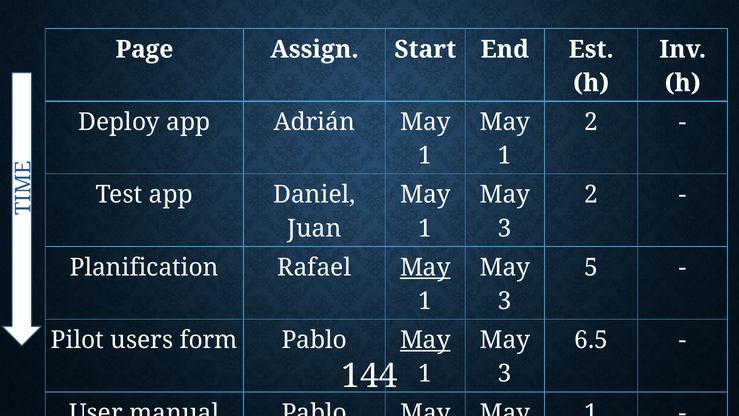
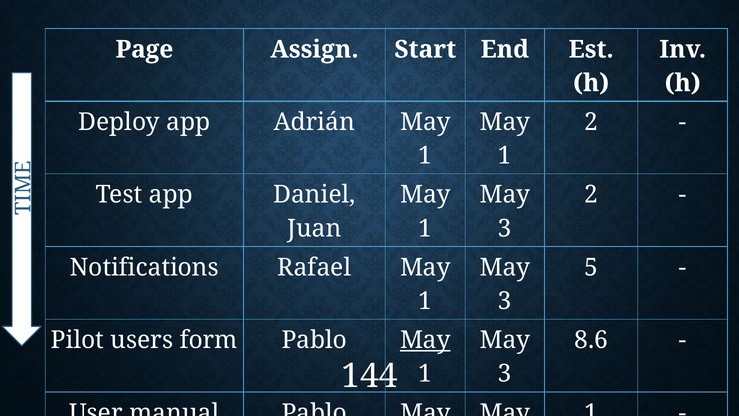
Planification: Planification -> Notifications (144, 267)
May underline: present -> none (425, 267)
6.5: 6.5 -> 8.6 (591, 340)
